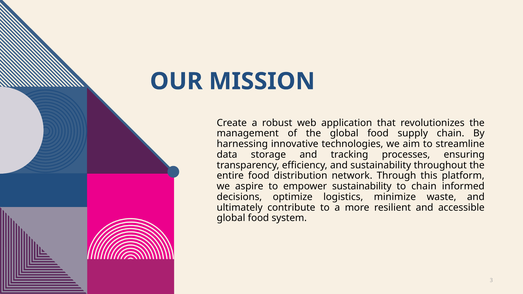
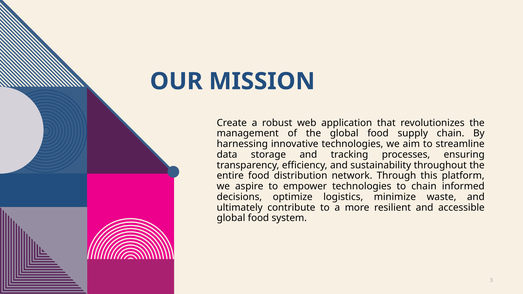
empower sustainability: sustainability -> technologies (362, 186)
